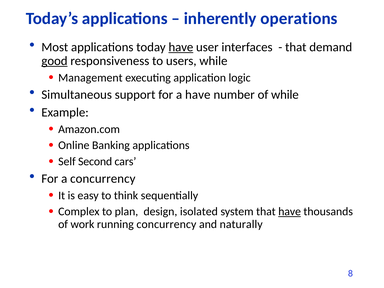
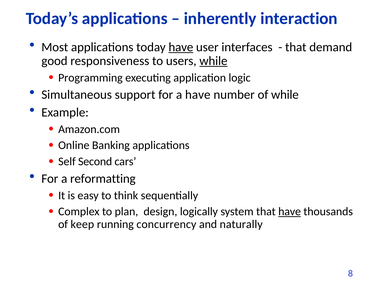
operations: operations -> interaction (299, 18)
good underline: present -> none (54, 61)
while underline: none -> present (213, 61)
Management: Management -> Programming (90, 78)
a concurrency: concurrency -> reformatting (103, 179)
isolated: isolated -> logically (199, 212)
work: work -> keep (82, 224)
